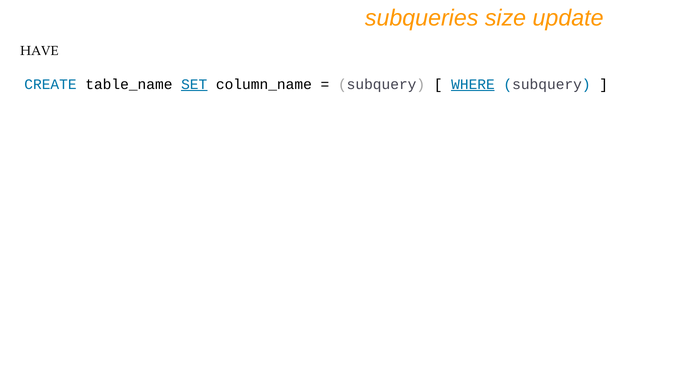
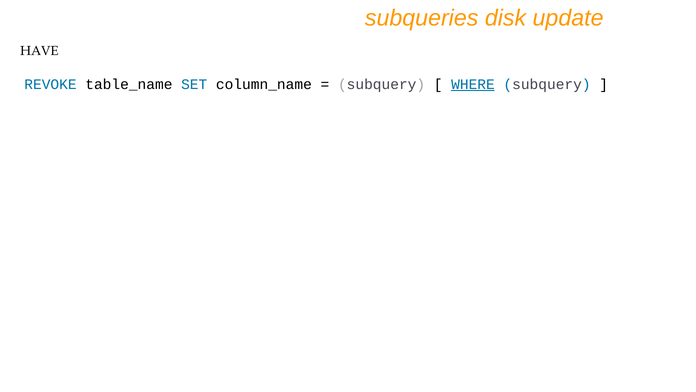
size: size -> disk (506, 18)
CREATE: CREATE -> REVOKE (50, 84)
SET underline: present -> none (194, 84)
